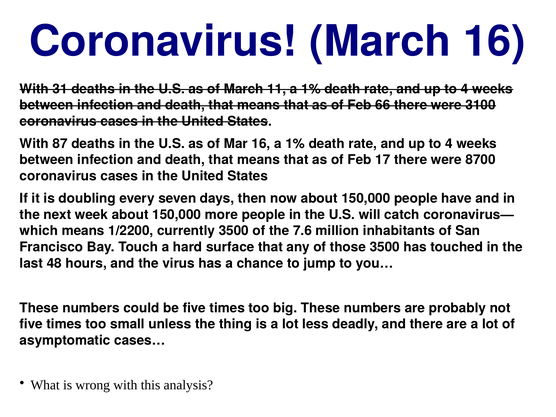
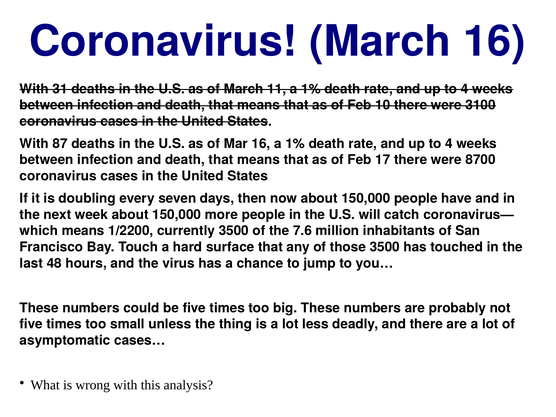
66: 66 -> 10 (383, 105)
